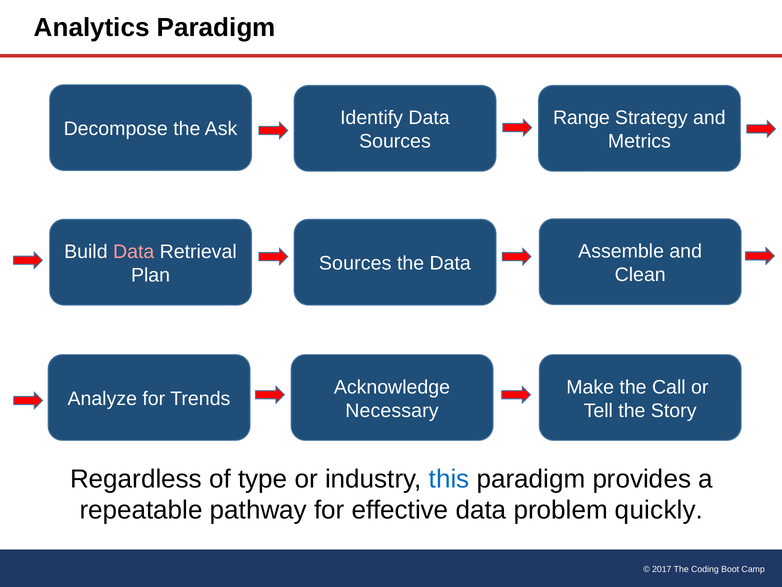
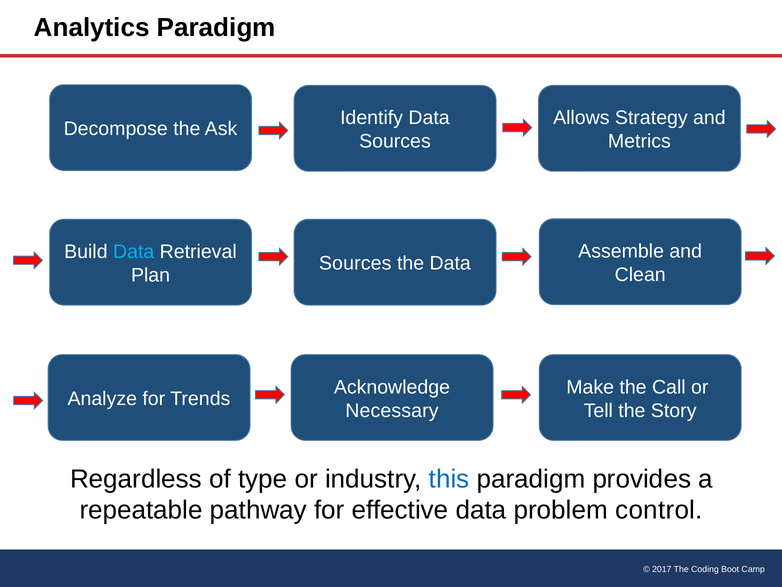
Range: Range -> Allows (581, 118)
Data colour: pink -> light blue (134, 252)
quickly: quickly -> control (659, 510)
